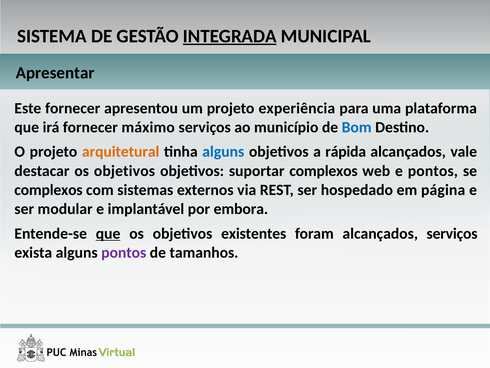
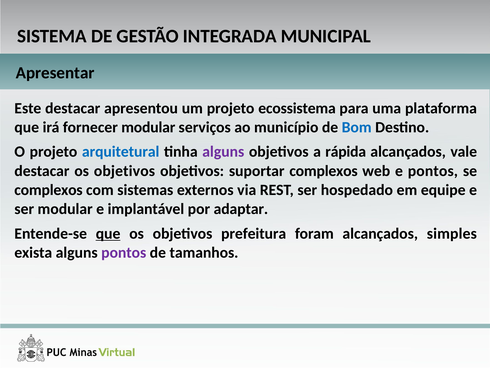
INTEGRADA underline: present -> none (230, 36)
Este fornecer: fornecer -> destacar (73, 108)
experiência: experiência -> ecossistema (297, 108)
fornecer máximo: máximo -> modular (148, 127)
arquitetural colour: orange -> blue (121, 152)
alguns colour: blue -> purple (223, 152)
página: página -> equipe (443, 190)
embora: embora -> adaptar (241, 209)
existentes: existentes -> prefeitura (254, 233)
alcançados serviços: serviços -> simples (452, 233)
